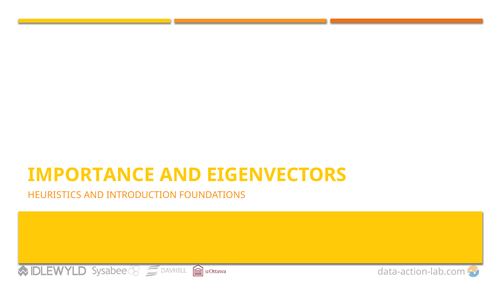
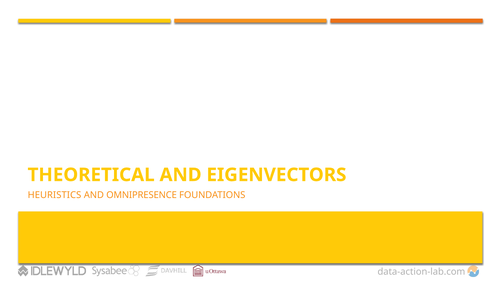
IMPORTANCE: IMPORTANCE -> THEORETICAL (91, 175)
INTRODUCTION: INTRODUCTION -> OMNIPRESENCE (142, 195)
